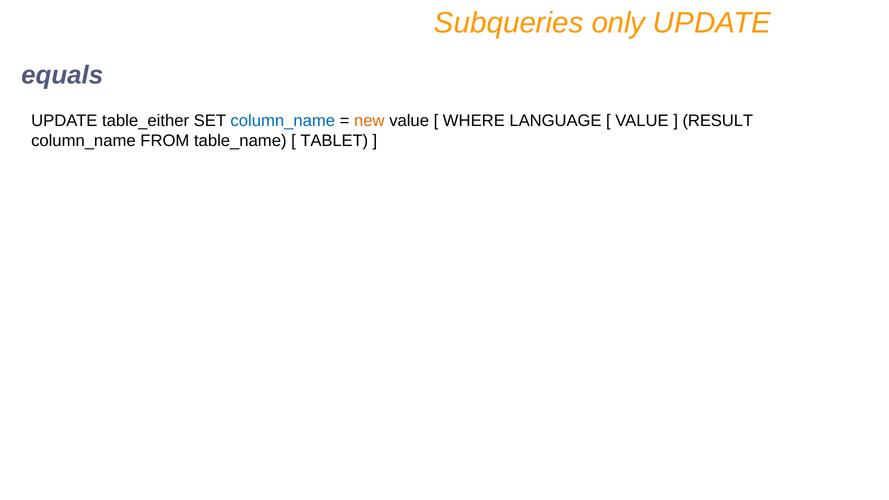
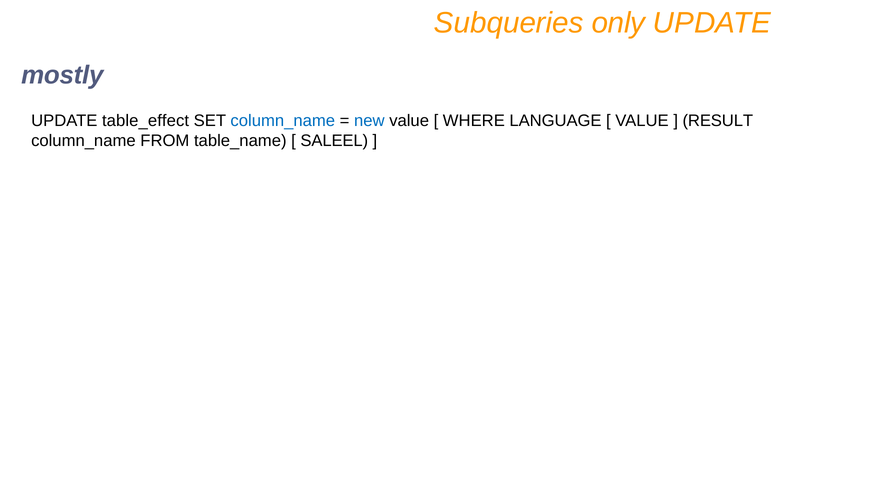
equals: equals -> mostly (62, 75)
table_either: table_either -> table_effect (146, 121)
new colour: orange -> blue (369, 121)
TABLET: TABLET -> SALEEL (334, 141)
